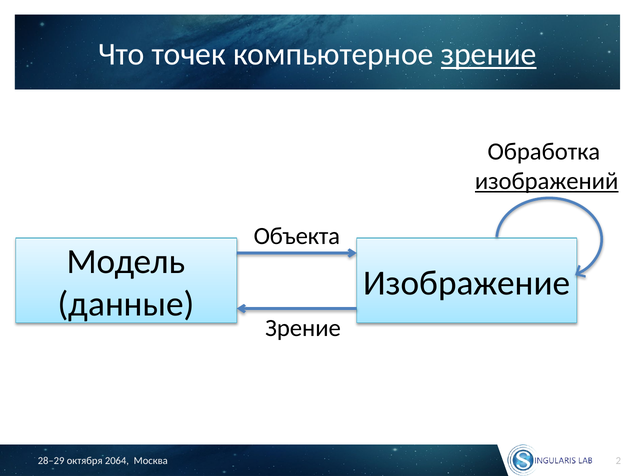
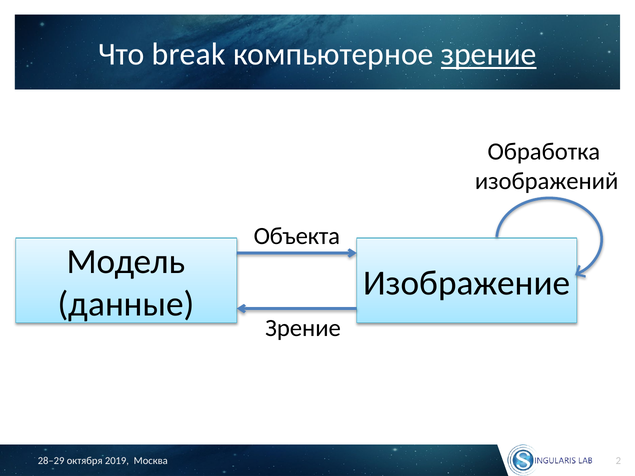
точек: точек -> break (189, 54)
изображений underline: present -> none (547, 181)
2064: 2064 -> 2019 (117, 461)
